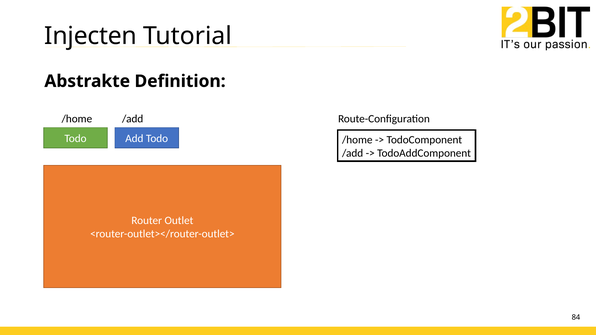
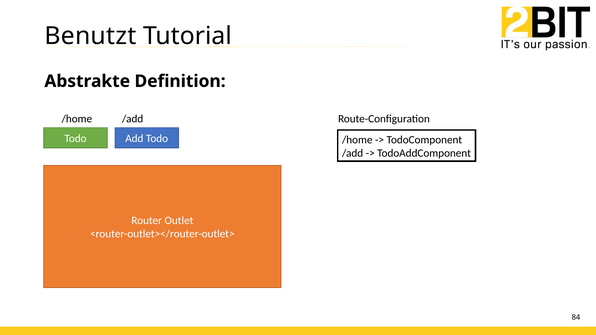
Injecten: Injecten -> Benutzt (90, 36)
